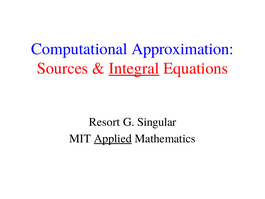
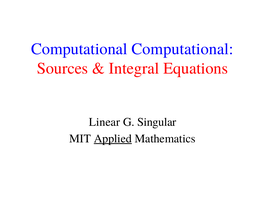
Computational Approximation: Approximation -> Computational (182, 49)
Integral underline: present -> none (134, 68)
Resort: Resort -> Linear (104, 122)
